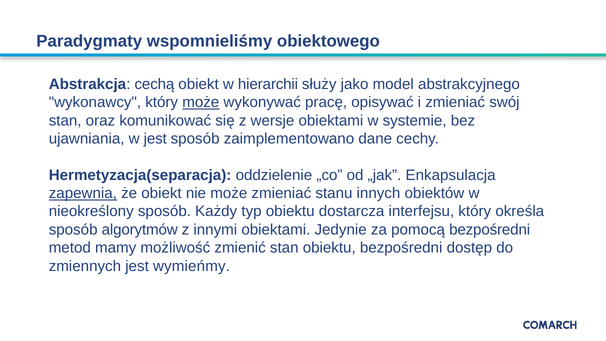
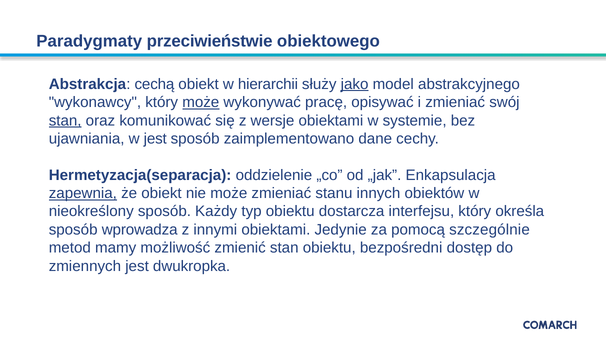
wspomnieliśmy: wspomnieliśmy -> przeciwieństwie (210, 41)
jako underline: none -> present (355, 84)
stan underline: none -> present (65, 121)
algorytmów: algorytmów -> wprowadza (140, 230)
pomocą bezpośredni: bezpośredni -> szczególnie (489, 230)
wymieńmy: wymieńmy -> dwukropka (192, 266)
